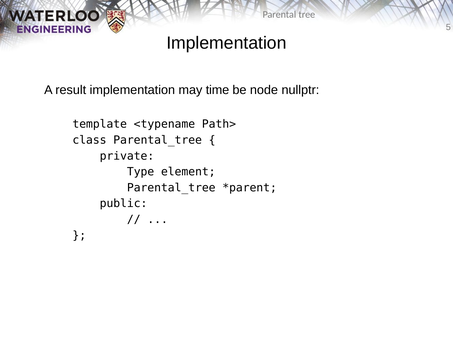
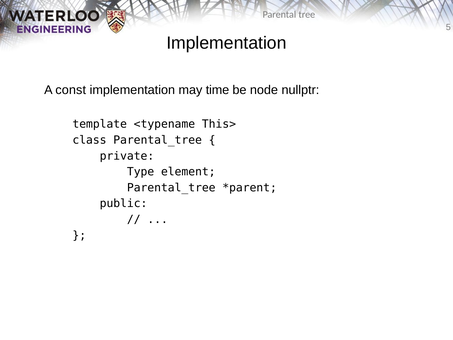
result: result -> const (71, 90)
Path>: Path> -> This> (219, 124)
